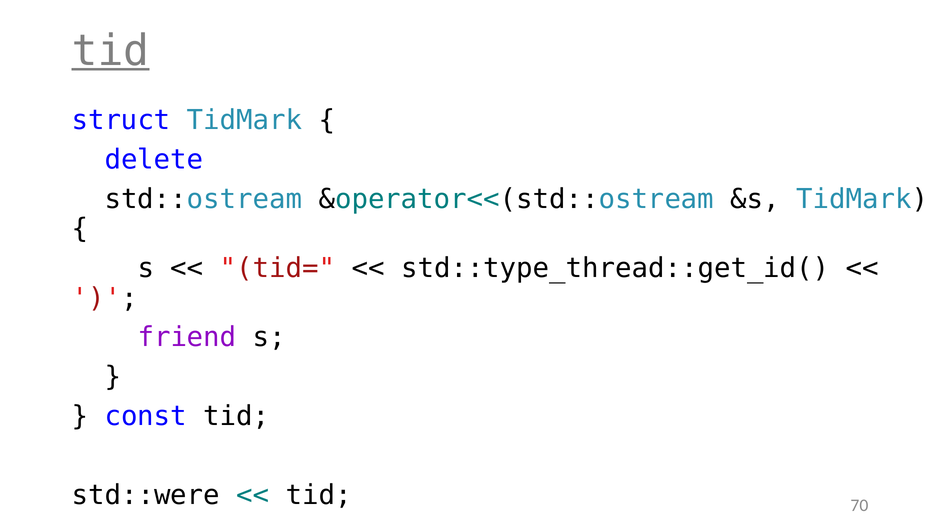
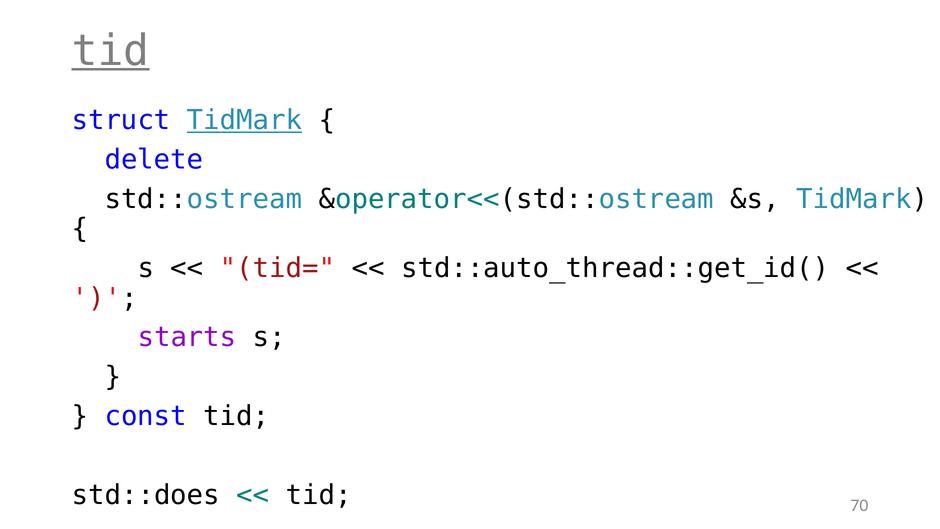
TidMark underline: none -> present (245, 120)
std::type_thread::get_id(: std::type_thread::get_id( -> std::auto_thread::get_id( (615, 268)
friend: friend -> starts (187, 337)
std::were: std::were -> std::does (146, 495)
